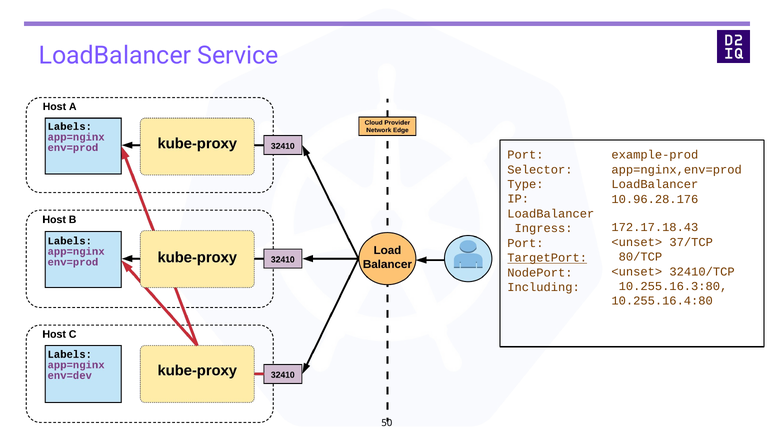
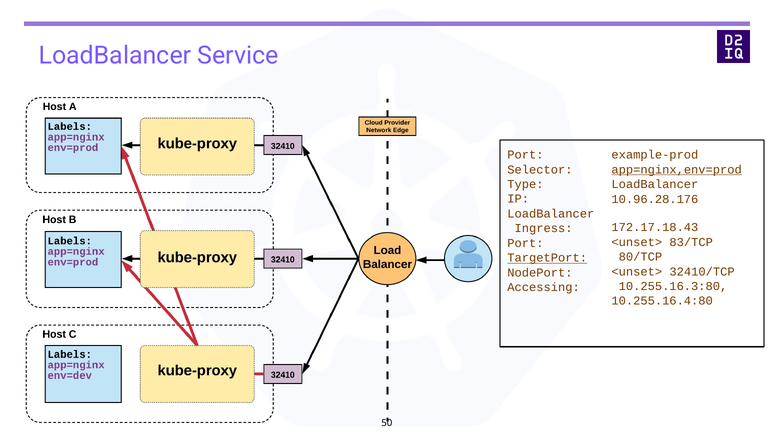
app=nginx,env=prod underline: none -> present (677, 170)
37/TCP: 37/TCP -> 83/TCP (691, 242)
Including: Including -> Accessing (544, 288)
